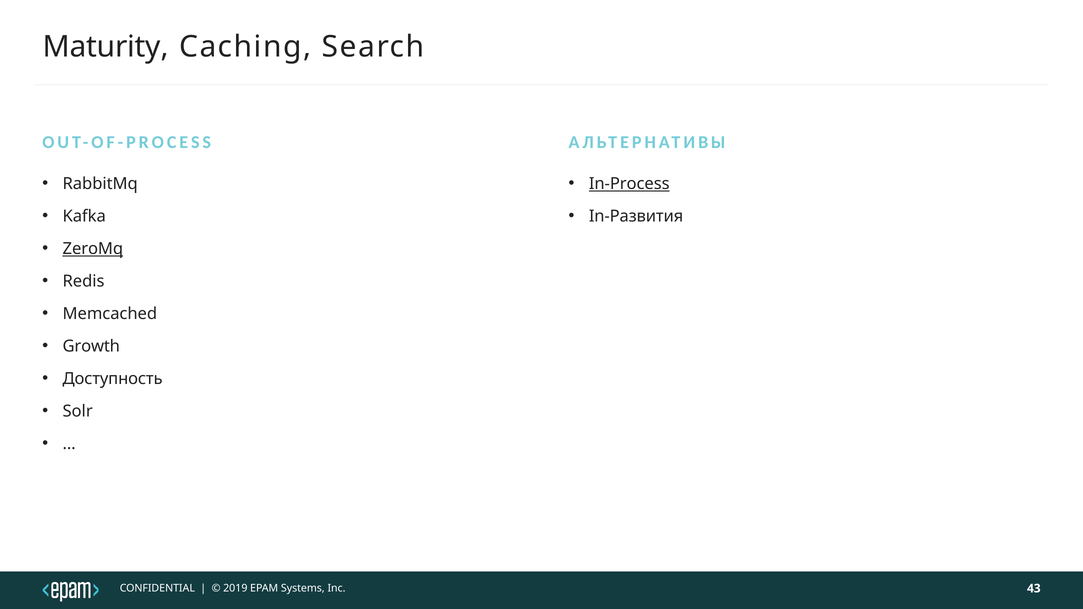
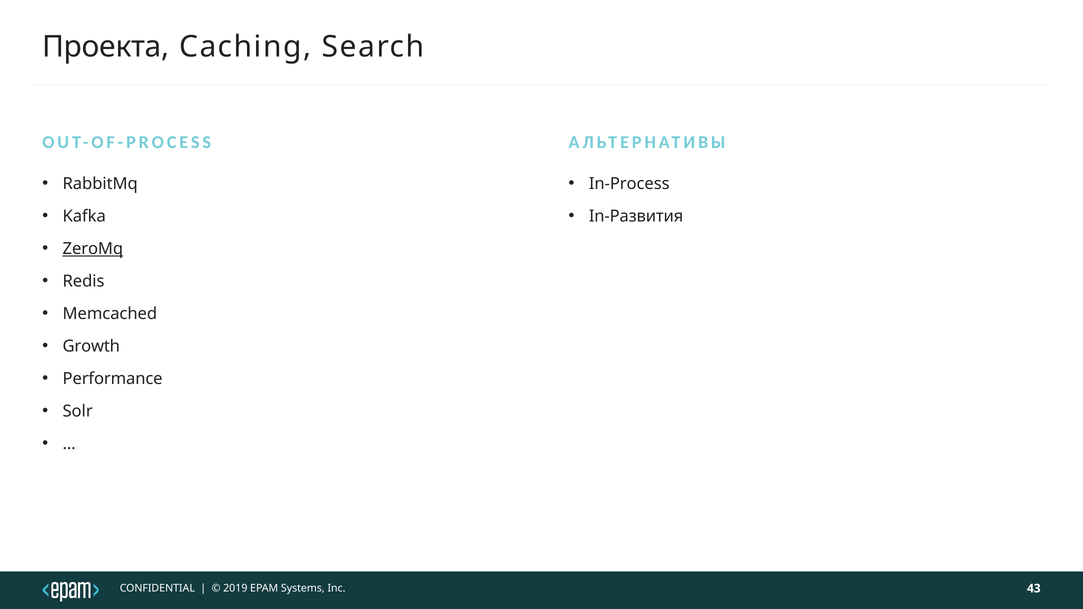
Maturity: Maturity -> Проекта (106, 47)
In-Process underline: present -> none (629, 184)
Доступность: Доступность -> Performance (113, 379)
